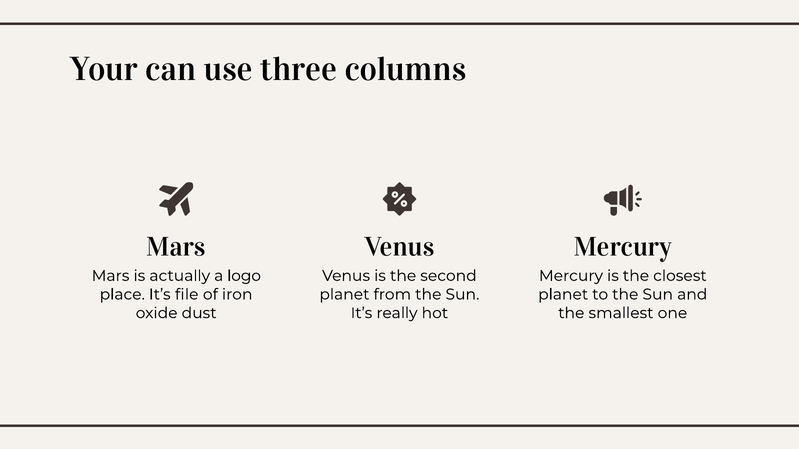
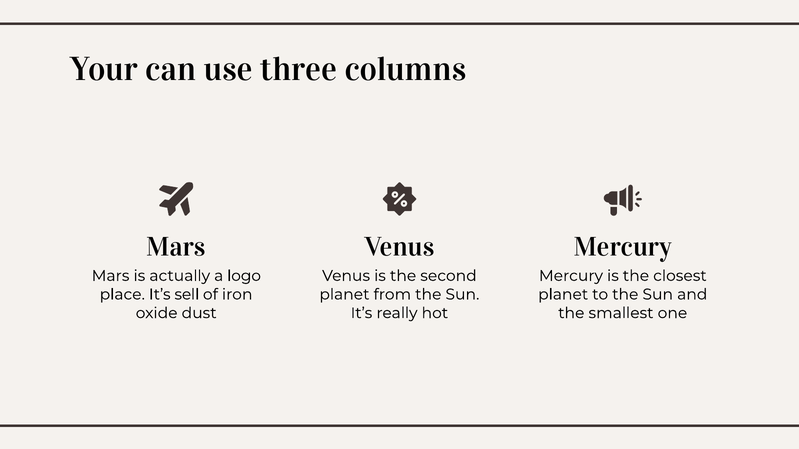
file: file -> sell (187, 295)
